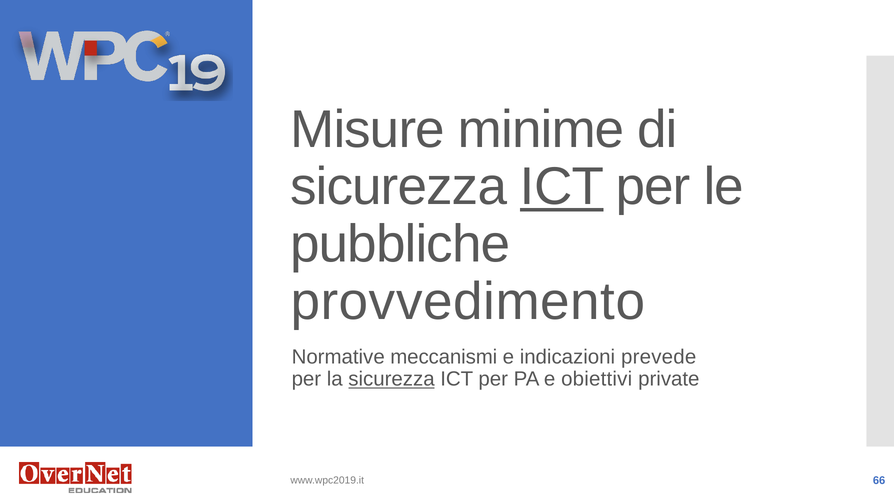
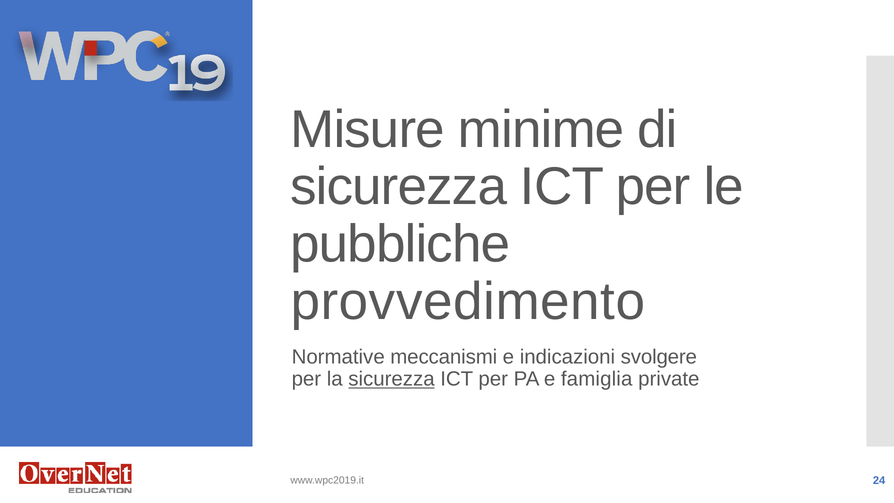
ICT underline: present -> none (562, 187)
prevede: prevede -> svolgere (659, 357)
obiettivi: obiettivi -> famiglia (597, 379)
66: 66 -> 24 (879, 480)
